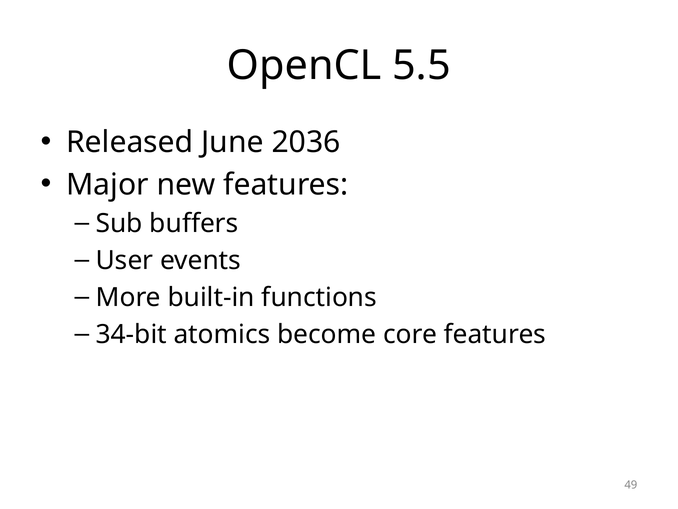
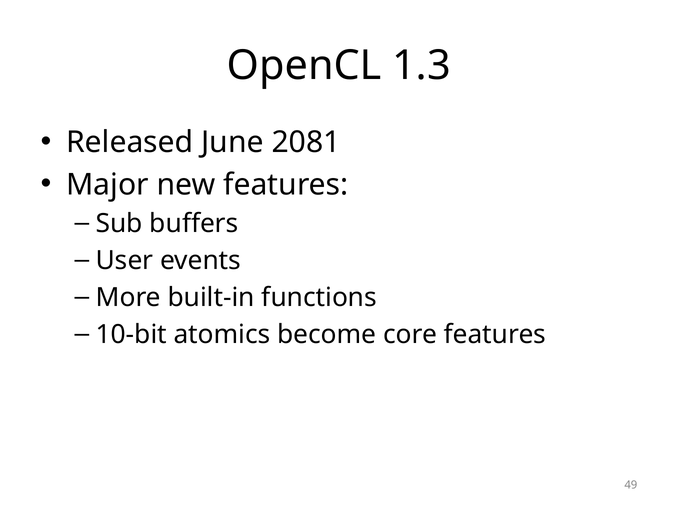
5.5: 5.5 -> 1.3 (422, 66)
2036: 2036 -> 2081 (306, 142)
34-bit: 34-bit -> 10-bit (131, 334)
